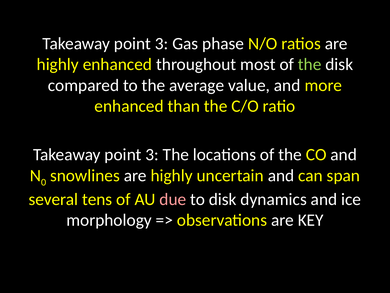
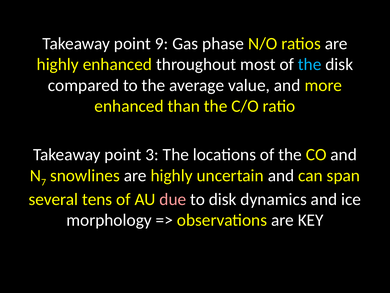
3: 3 -> 9 (162, 44)
the colour: light green -> light blue (310, 64)
0: 0 -> 7 (44, 182)
